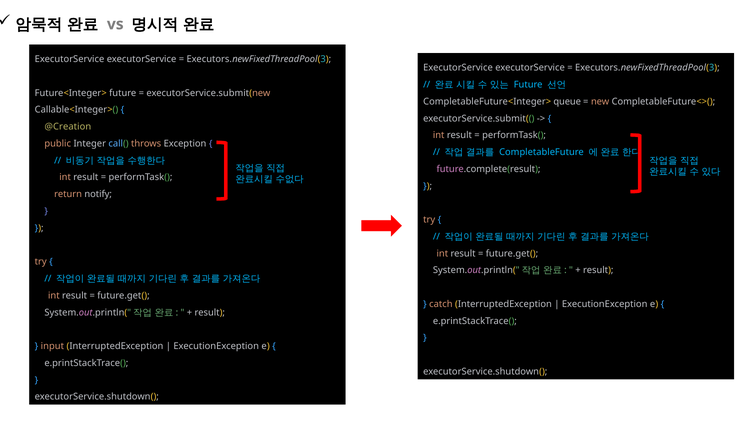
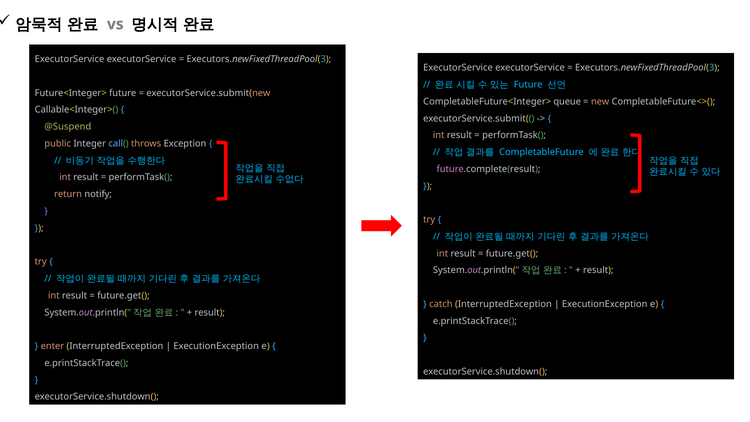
@Creation: @Creation -> @Suspend (68, 127)
input: input -> enter (52, 346)
